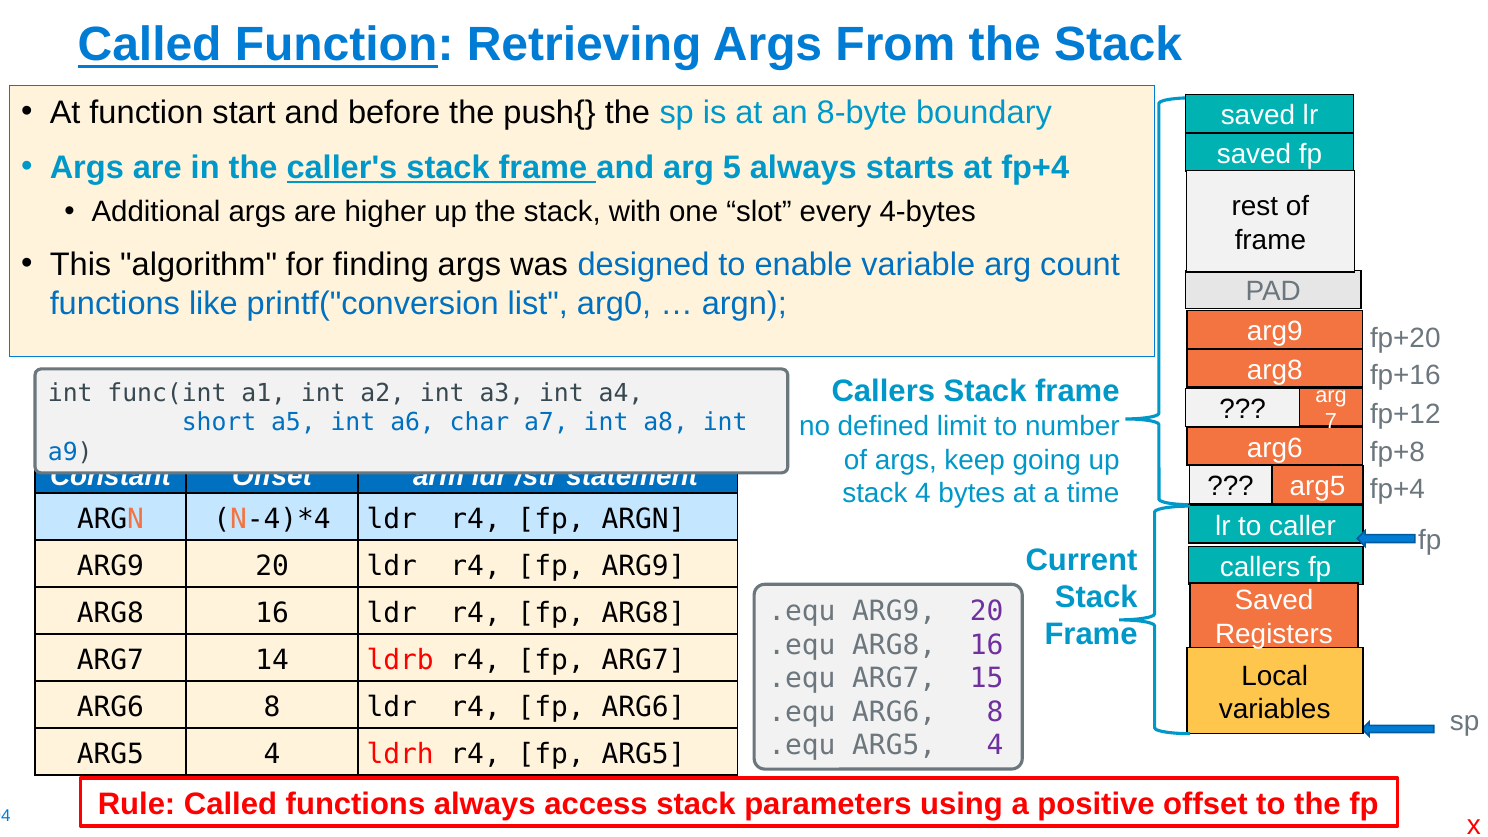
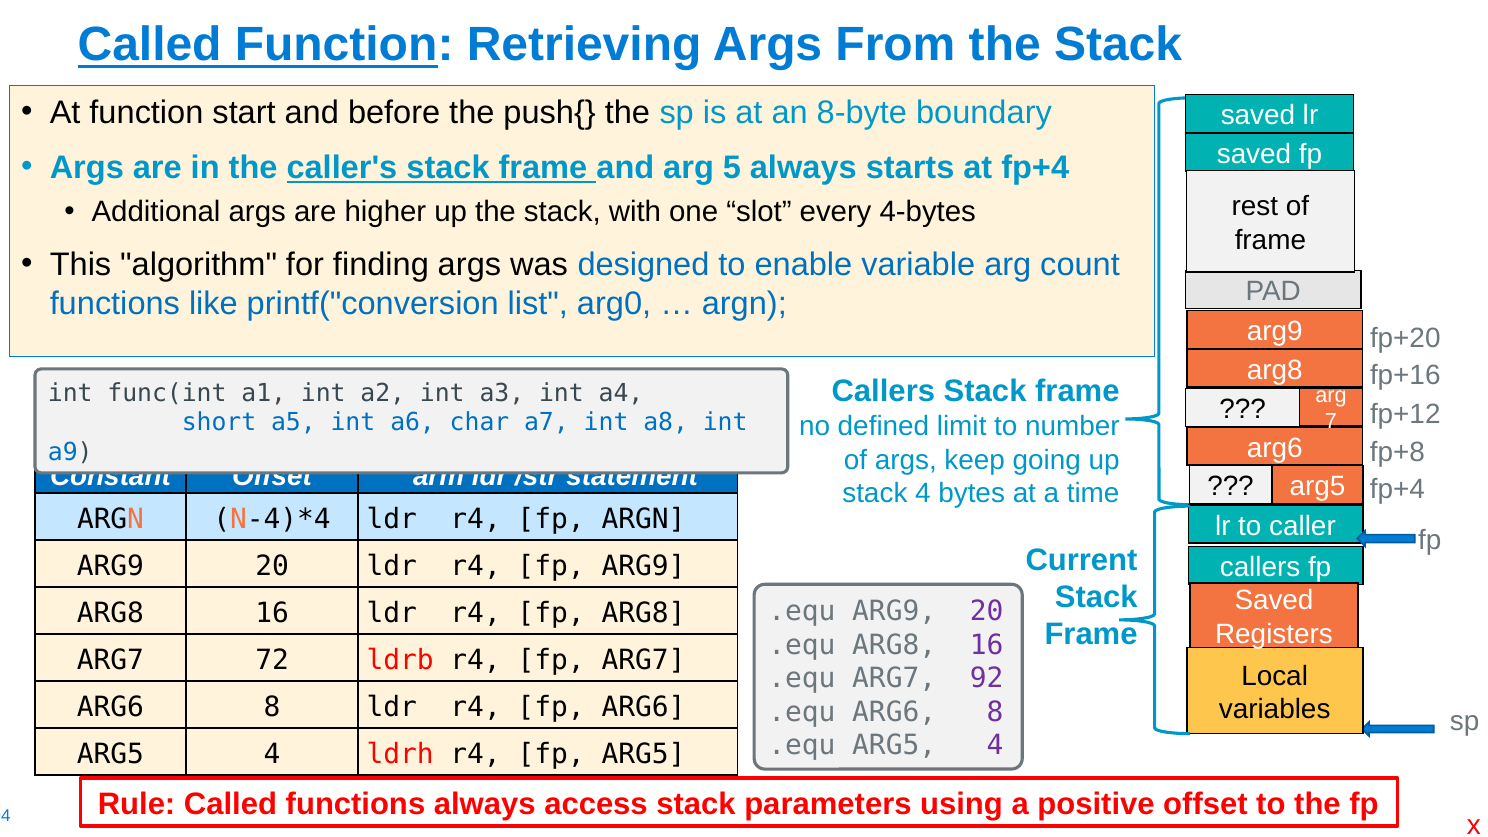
14: 14 -> 72 (272, 660)
15: 15 -> 92 (987, 679)
